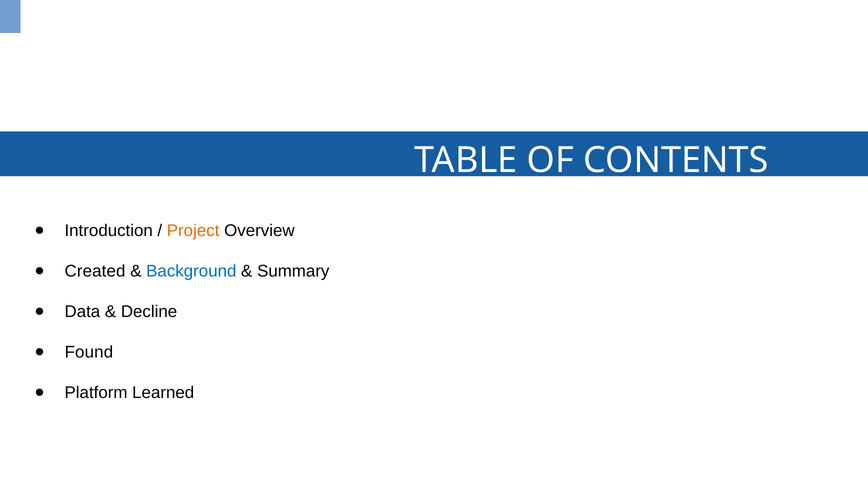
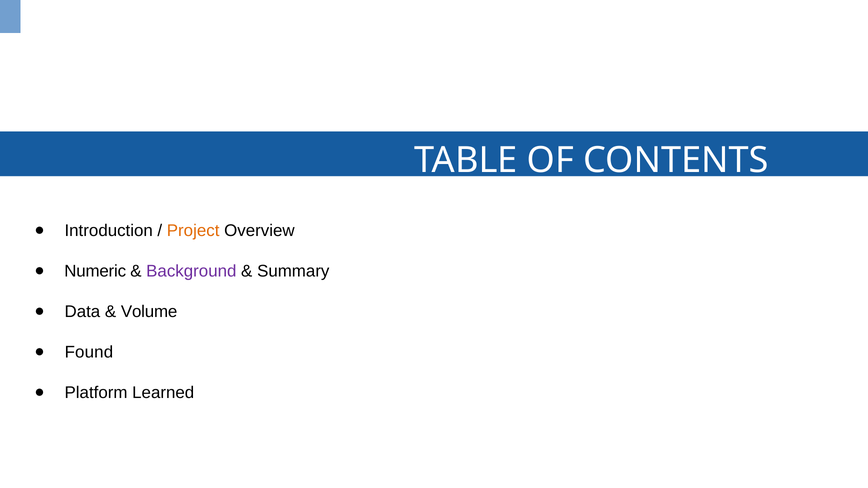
Created: Created -> Numeric (95, 271)
Background colour: blue -> purple (191, 271)
Decline: Decline -> Volume (149, 312)
